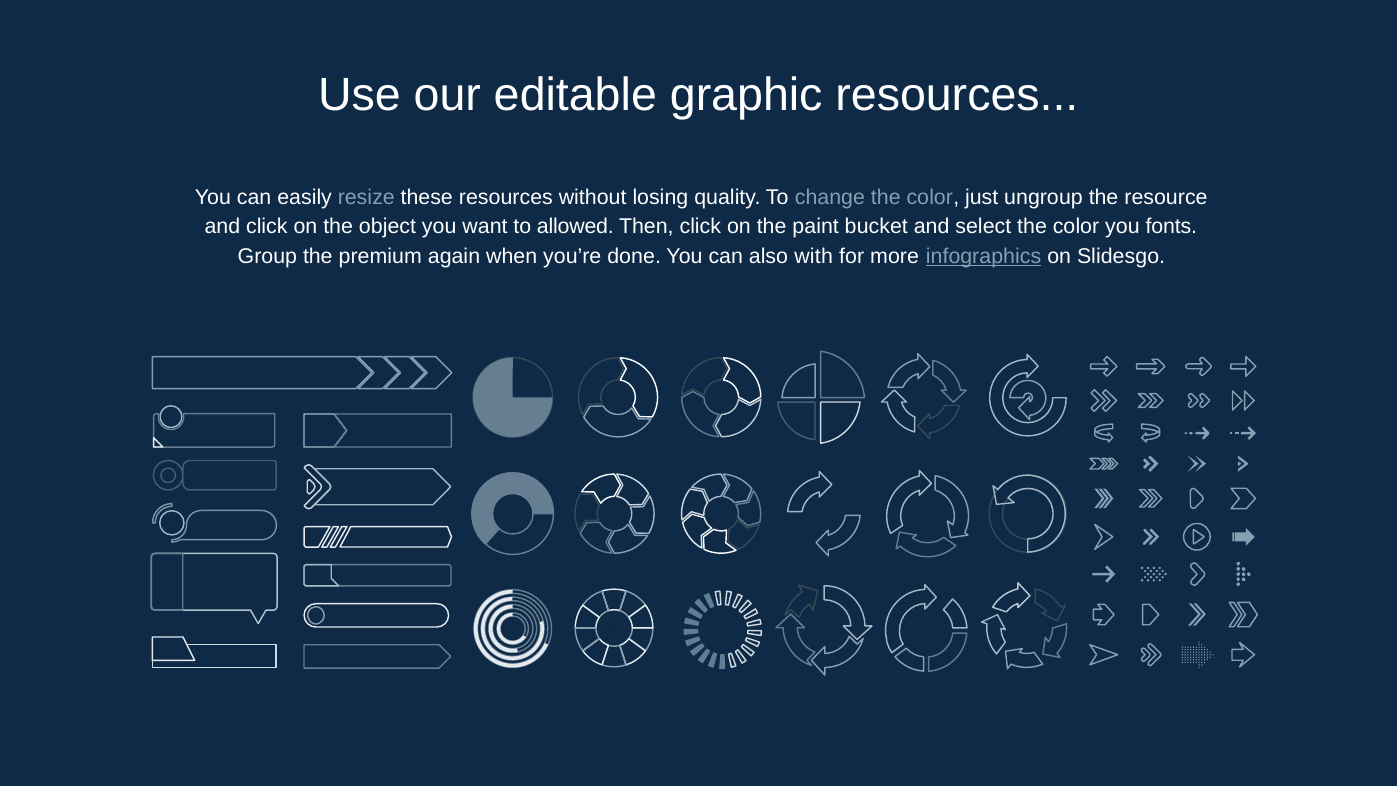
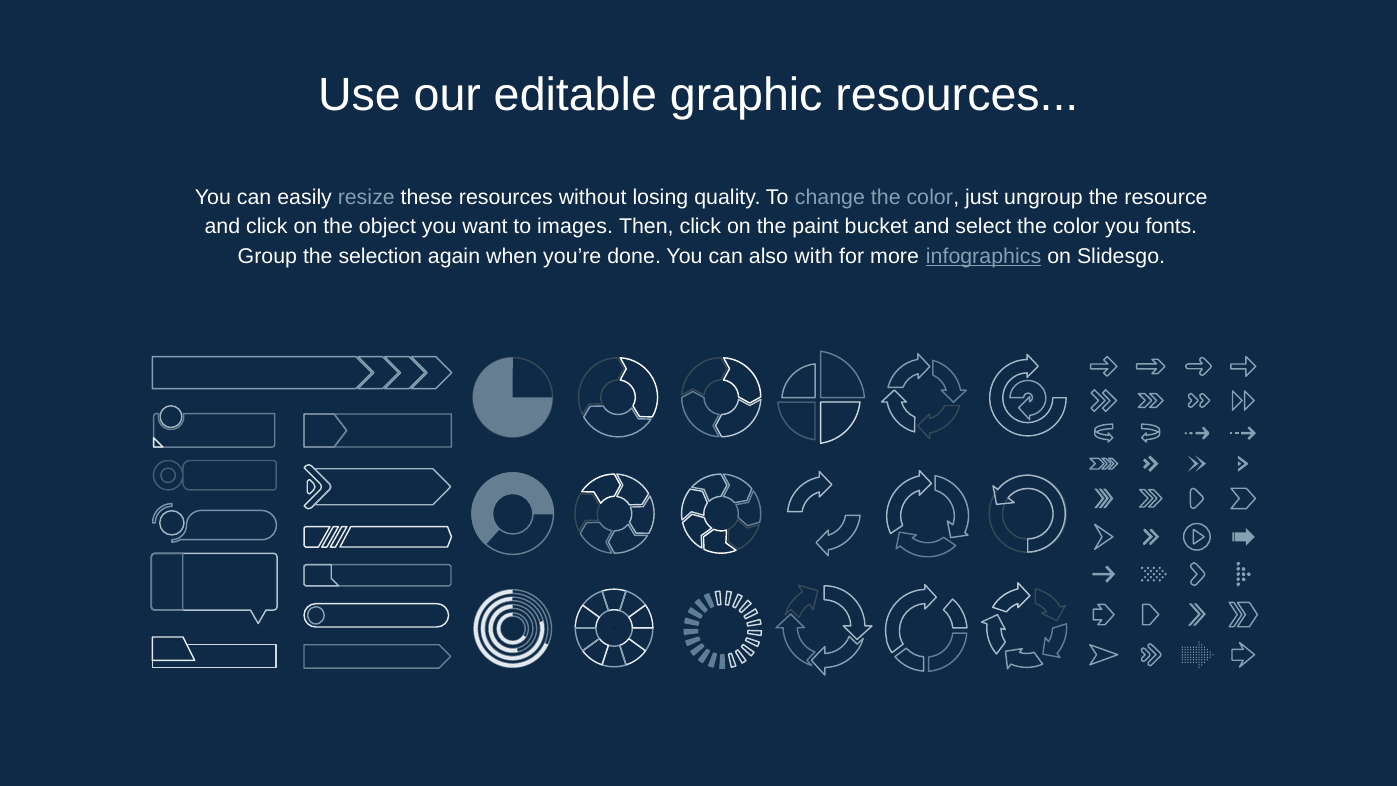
allowed: allowed -> images (575, 227)
premium: premium -> selection (380, 256)
